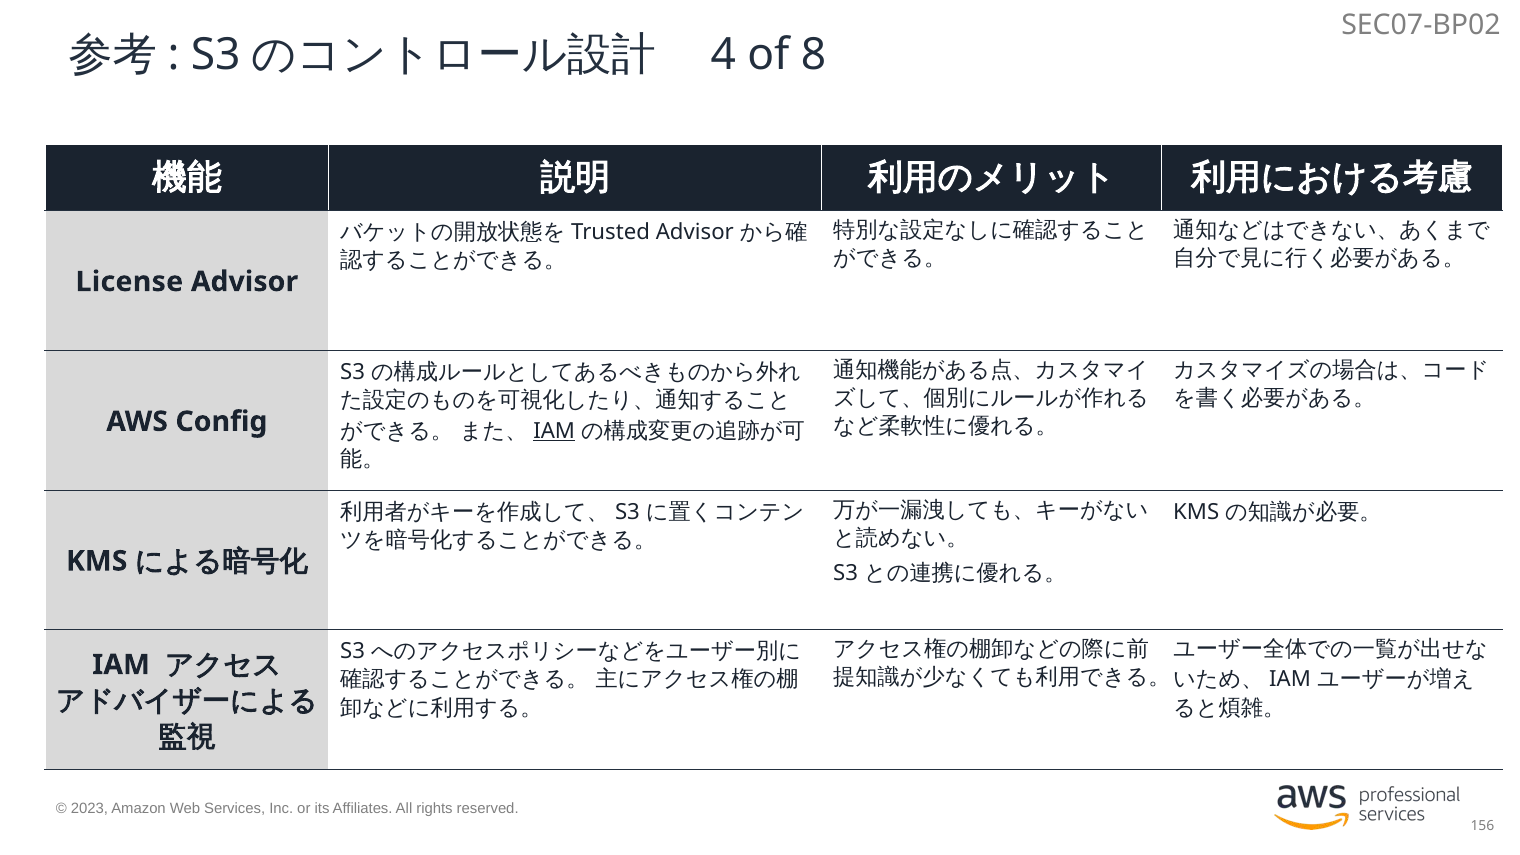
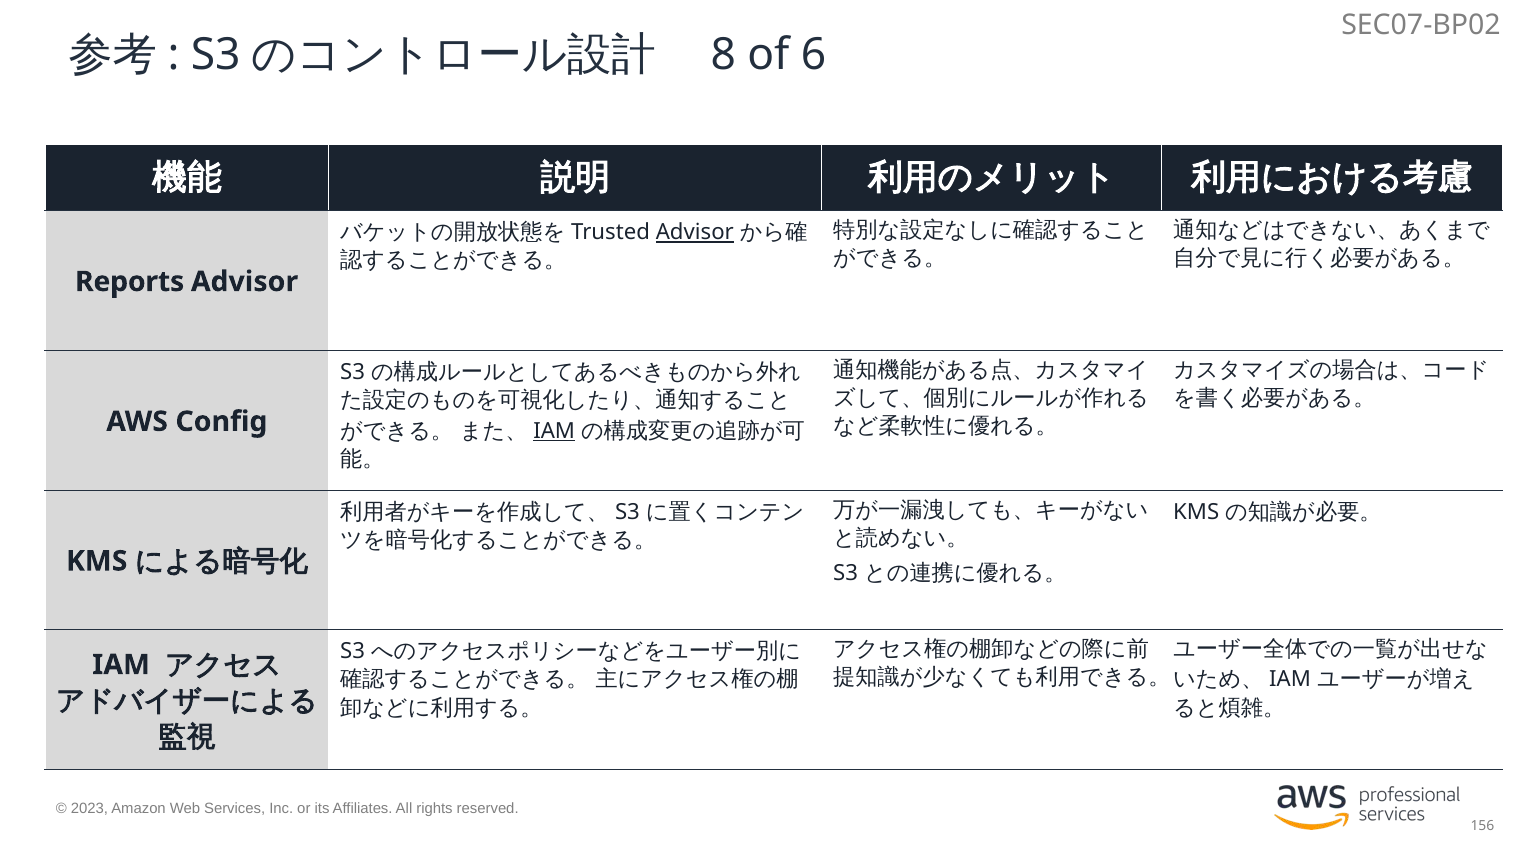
4: 4 -> 8 (723, 55)
8: 8 -> 6 (813, 55)
Advisor underline: none -> present (695, 232)
License: License -> Reports (130, 282)
